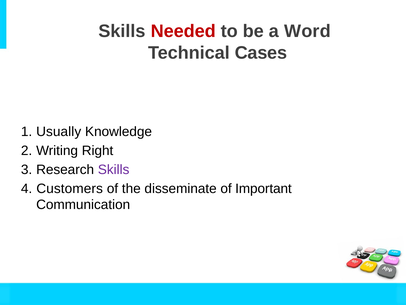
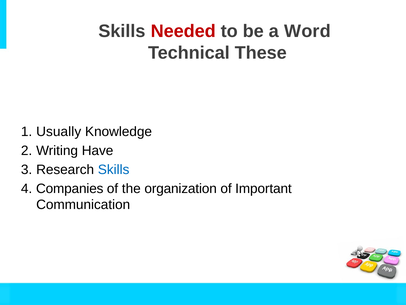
Cases: Cases -> These (261, 53)
Right: Right -> Have (98, 150)
Skills colour: purple -> blue (114, 169)
Customers: Customers -> Companies (70, 188)
disseminate: disseminate -> organization (181, 188)
